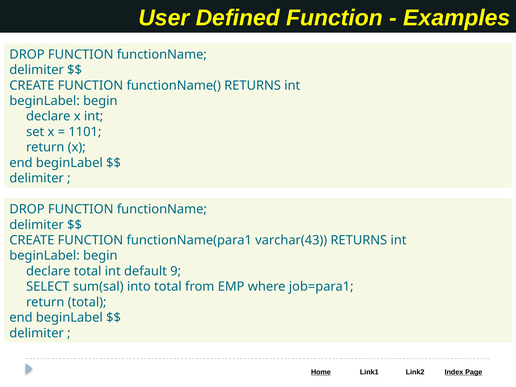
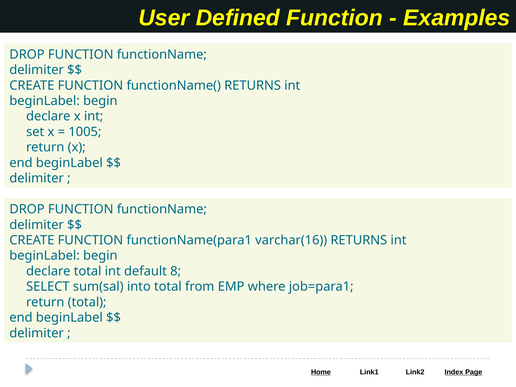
1101: 1101 -> 1005 (85, 132)
varchar(43: varchar(43 -> varchar(16 (291, 240)
9: 9 -> 8 (176, 271)
